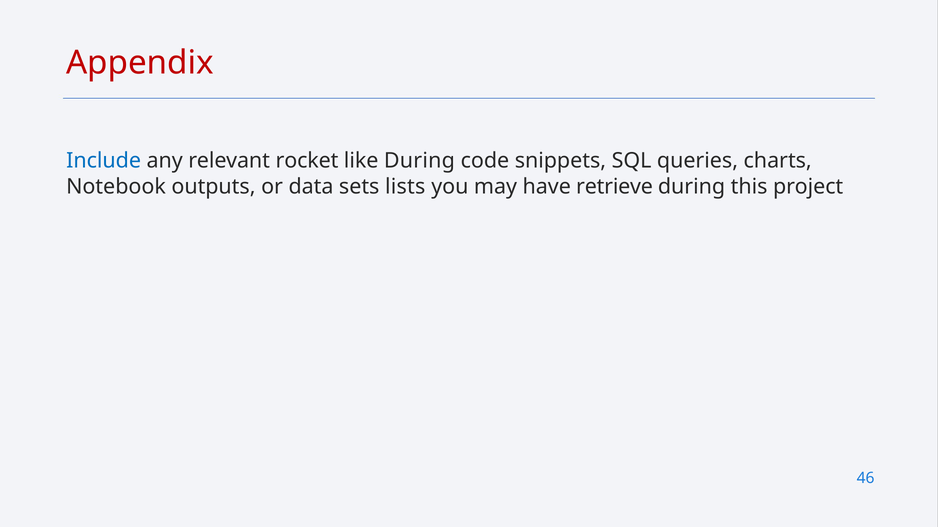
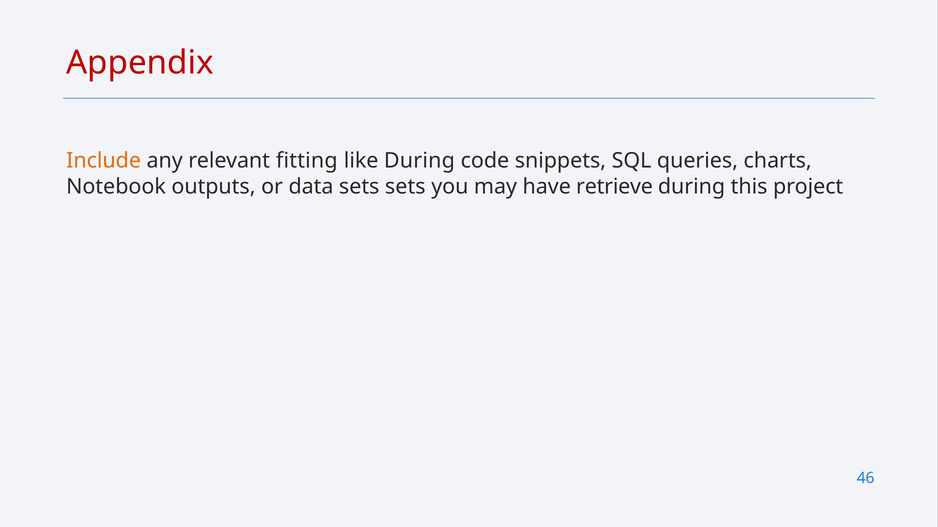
Include colour: blue -> orange (104, 161)
rocket: rocket -> fitting (307, 161)
sets lists: lists -> sets (405, 187)
